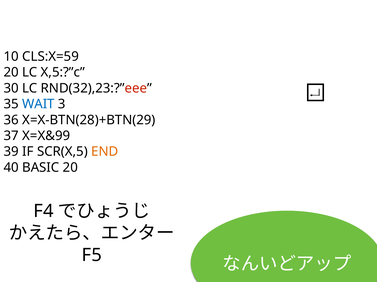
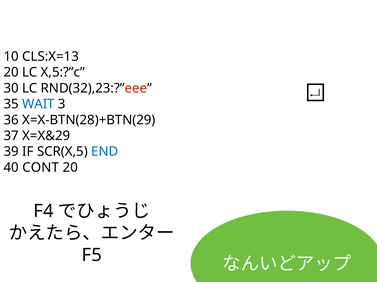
CLS:X=59: CLS:X=59 -> CLS:X=13 (51, 57)
X=X&99: X=X&99 -> X=X&29 (46, 136)
END colour: orange -> blue (105, 152)
BASIC: BASIC -> CONT (41, 168)
